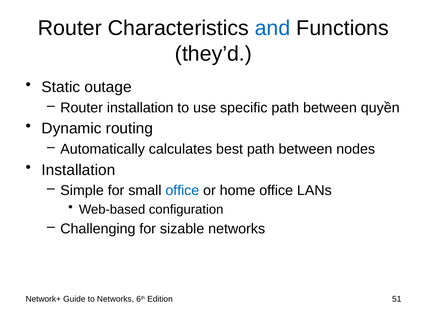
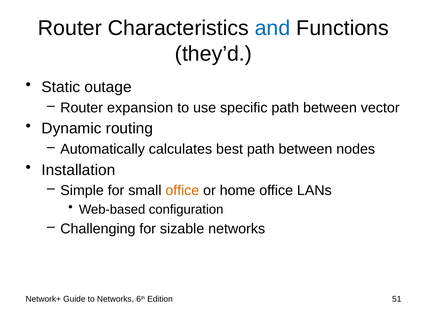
Router installation: installation -> expansion (140, 108)
quyền: quyền -> vector (380, 108)
office colour: blue -> orange (182, 191)
